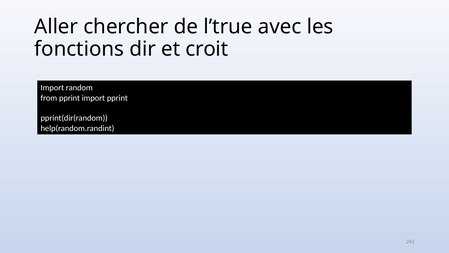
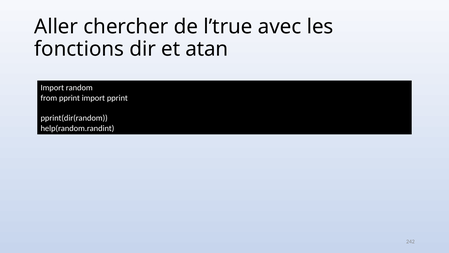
croit: croit -> atan (207, 49)
